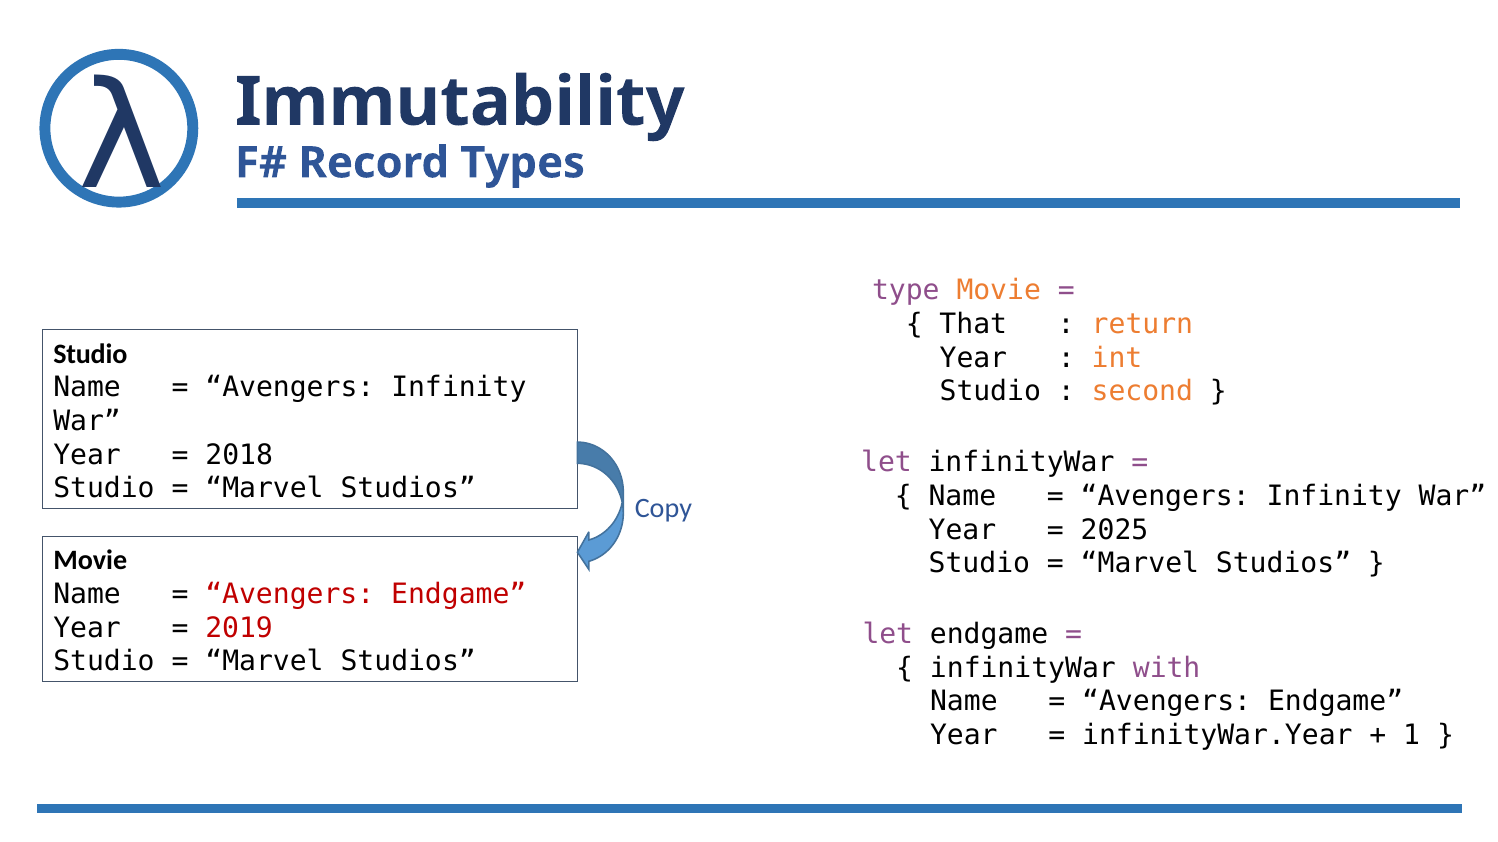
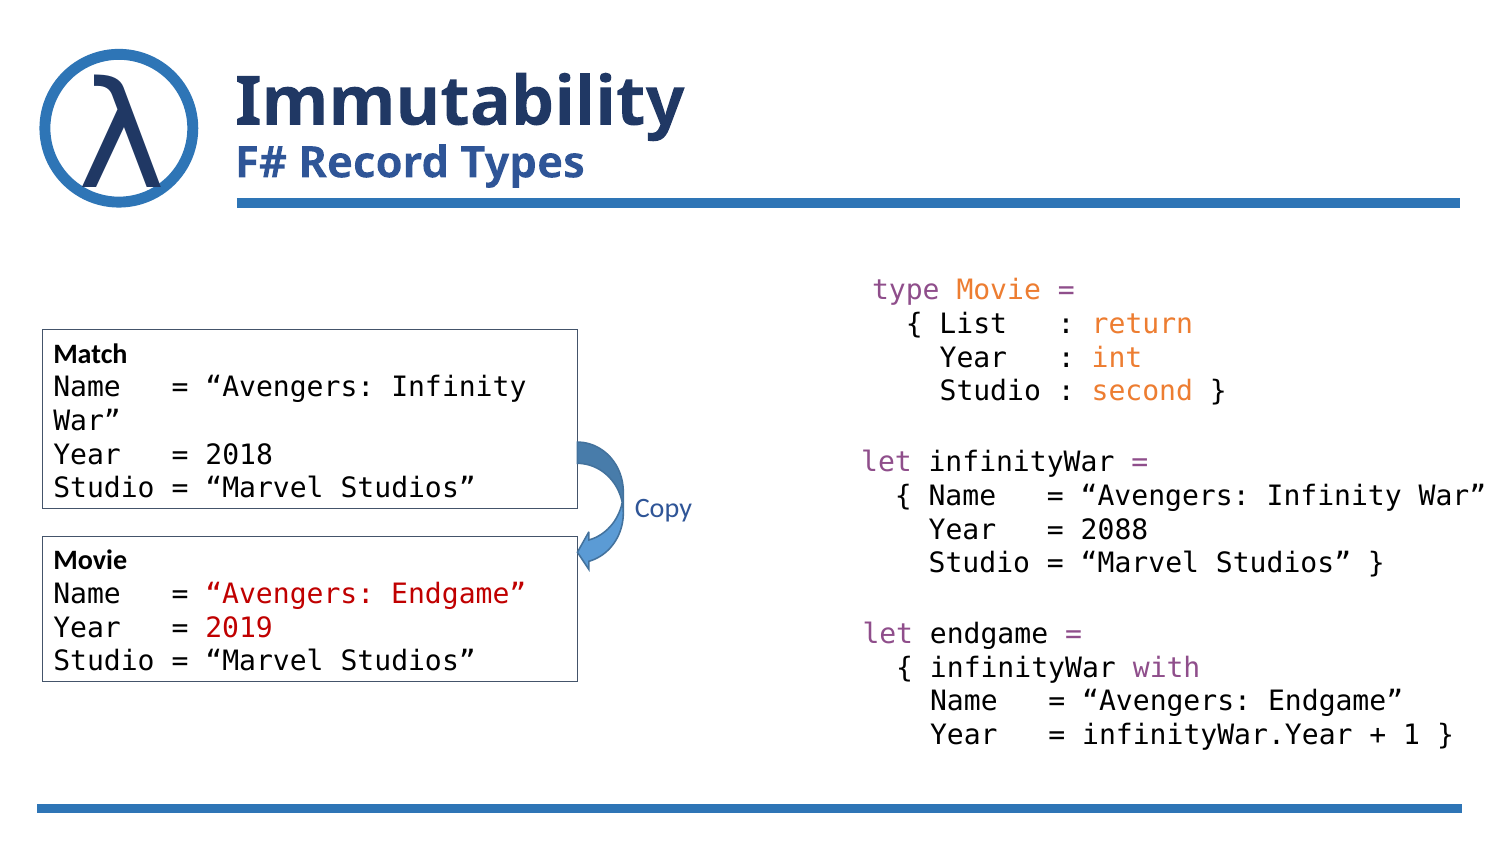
That: That -> List (973, 325)
Studio: Studio -> Match (90, 354)
2025: 2025 -> 2088 (1115, 530)
